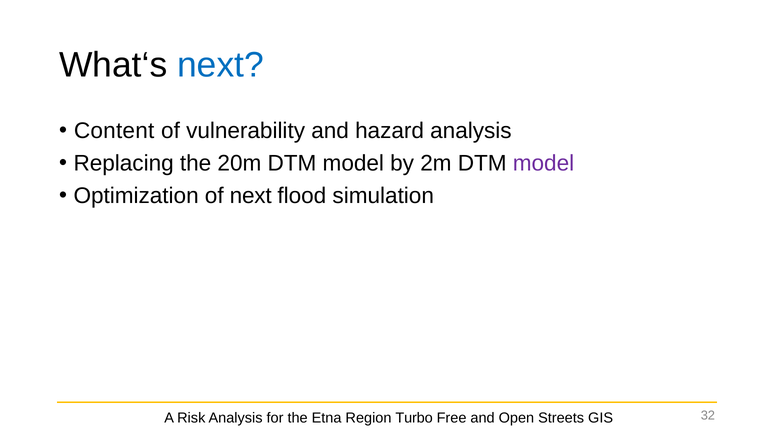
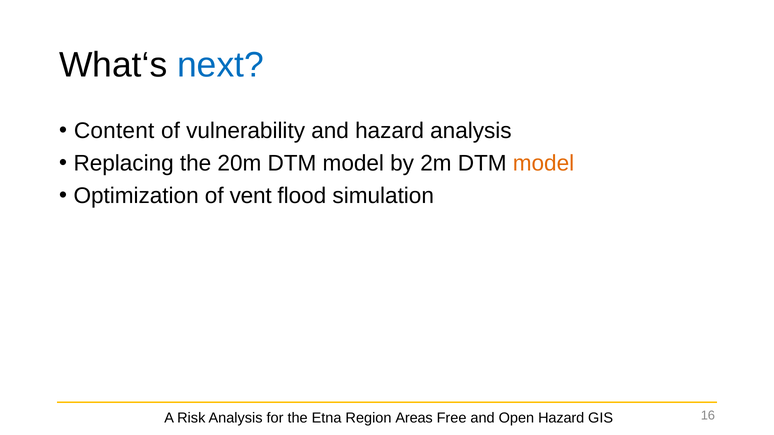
model colour: purple -> orange (543, 163)
of next: next -> vent (251, 196)
Turbo: Turbo -> Areas (414, 418)
Open Streets: Streets -> Hazard (561, 418)
32: 32 -> 16 (708, 416)
